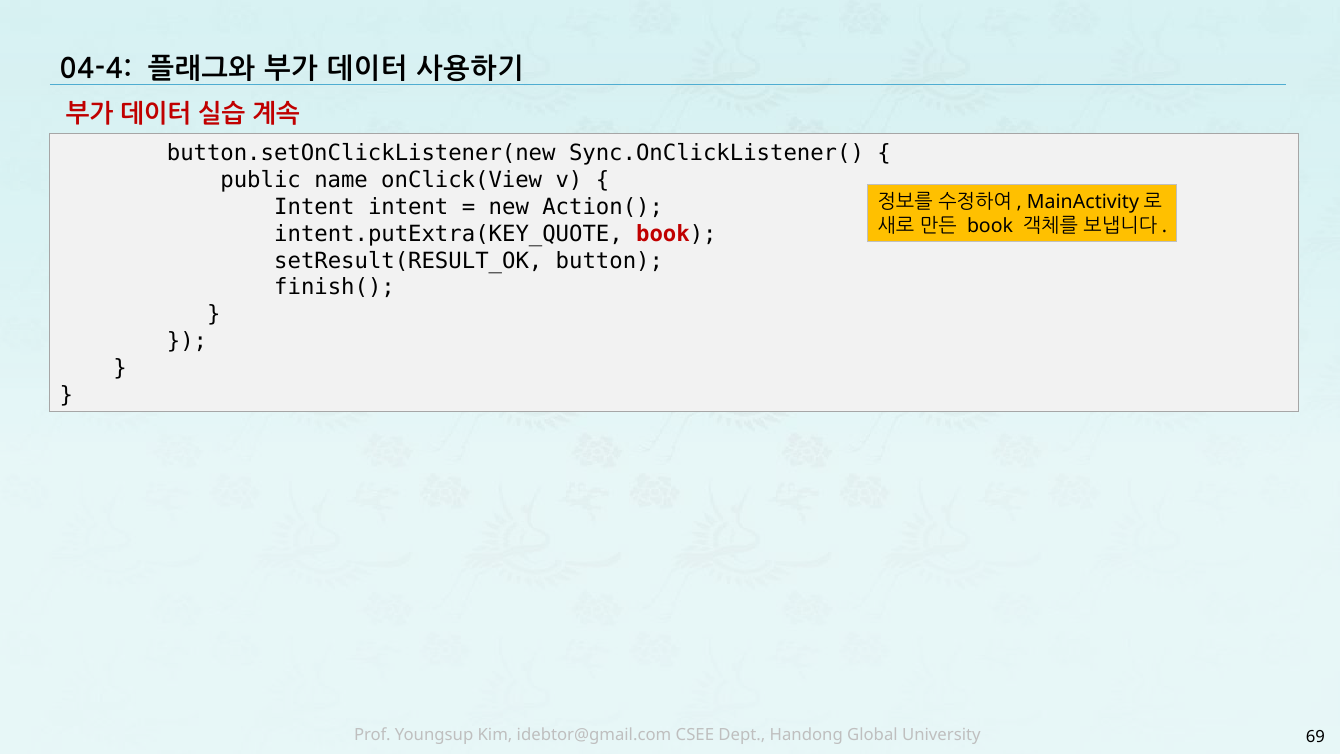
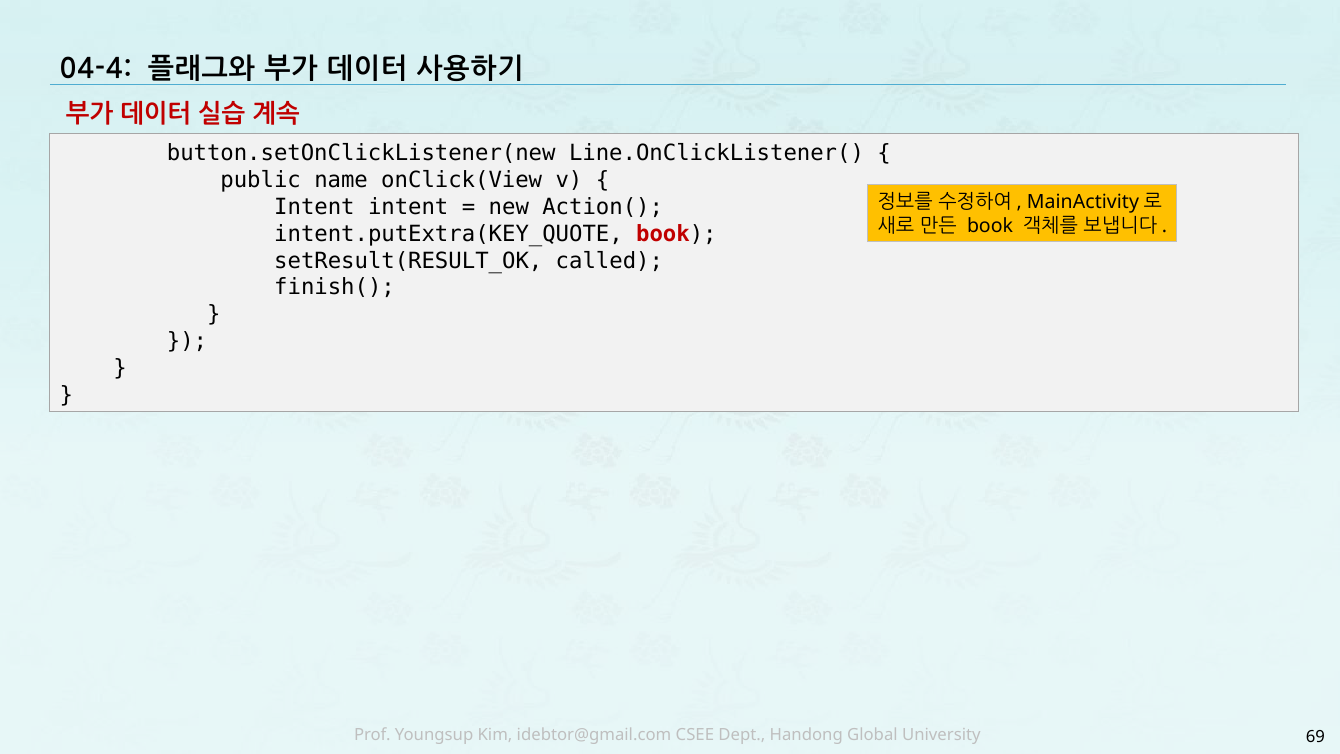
Sync.OnClickListener(: Sync.OnClickListener( -> Line.OnClickListener( (716, 153)
button: button -> called (609, 261)
